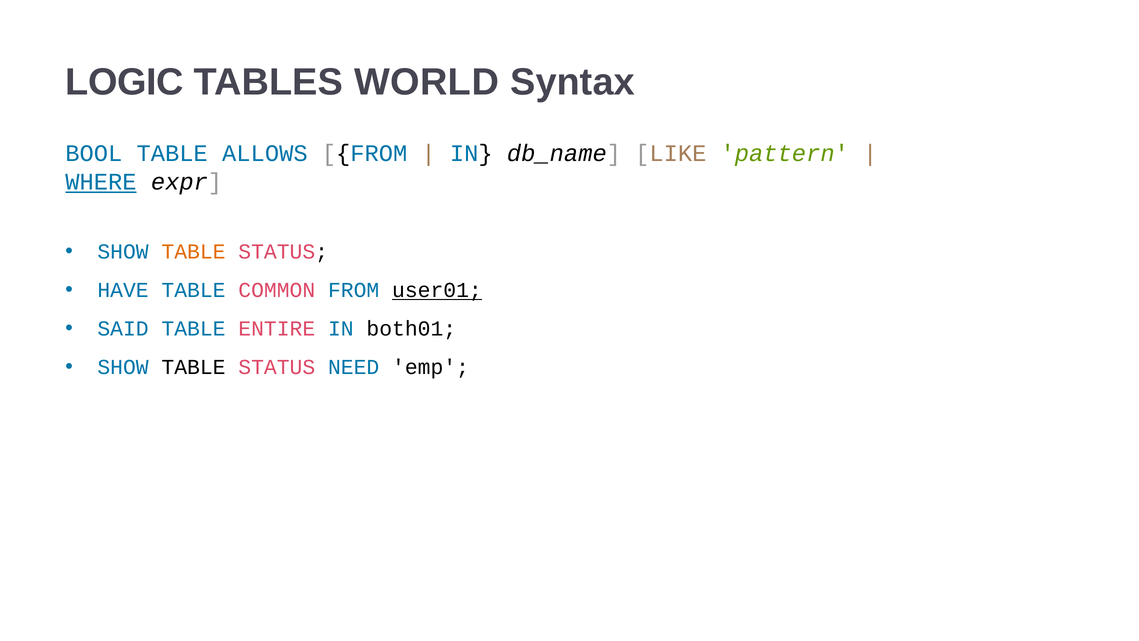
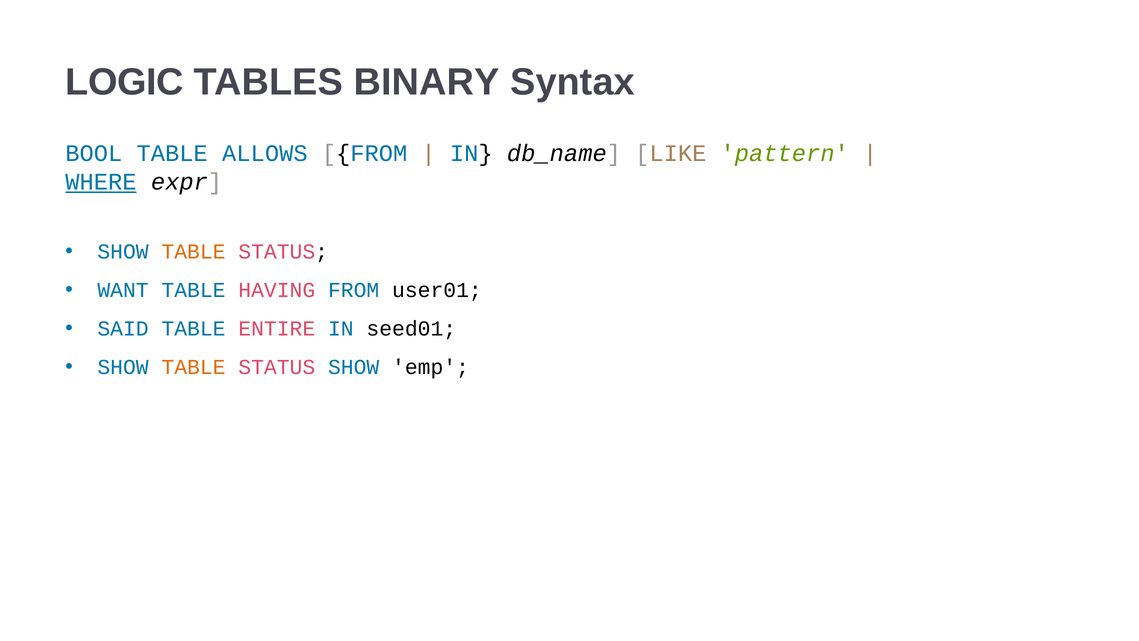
WORLD: WORLD -> BINARY (427, 82)
HAVE: HAVE -> WANT (123, 290)
COMMON: COMMON -> HAVING (277, 290)
user01 underline: present -> none (437, 290)
both01: both01 -> seed01 (411, 329)
TABLE colour: black -> orange (193, 367)
STATUS NEED: NEED -> SHOW (354, 367)
